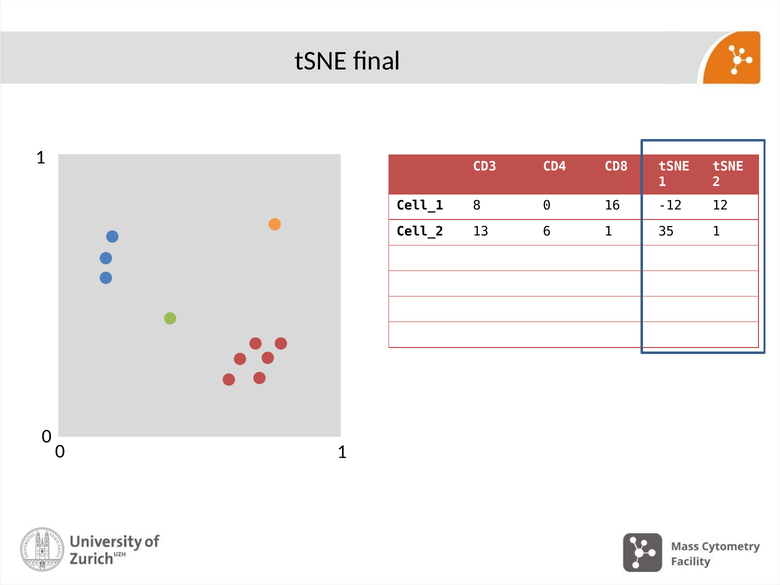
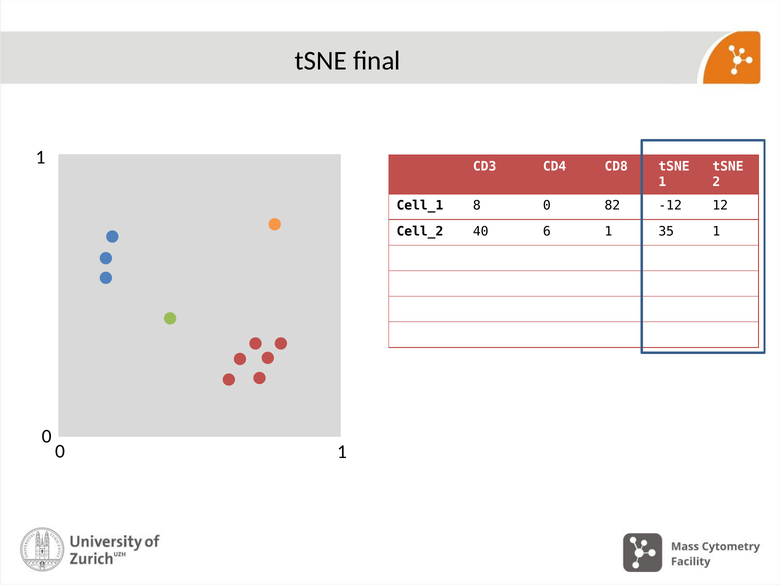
16: 16 -> 82 (612, 206)
13: 13 -> 40 (481, 231)
